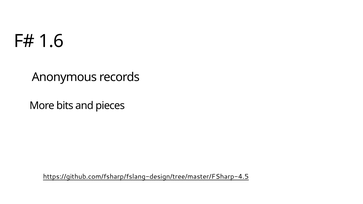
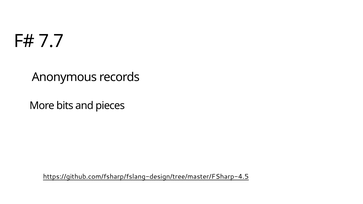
1.6: 1.6 -> 7.7 (51, 41)
